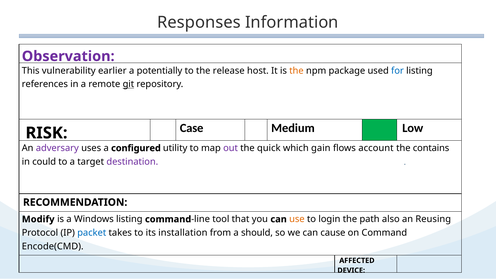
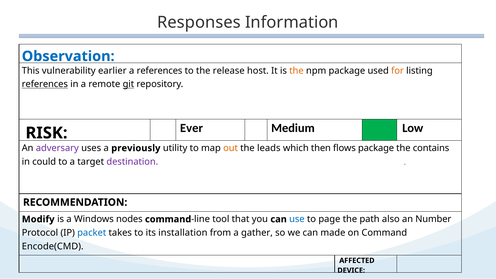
Observation colour: purple -> blue (68, 56)
a potentially: potentially -> references (160, 71)
for colour: blue -> orange (397, 71)
references underline: none -> present (45, 84)
Case: Case -> Ever (191, 128)
configured: configured -> previously (136, 148)
out colour: purple -> orange (231, 148)
quick: quick -> leads (269, 148)
gain: gain -> then (321, 148)
flows account: account -> package (376, 148)
Windows listing: listing -> nodes (129, 219)
use colour: orange -> blue (297, 219)
login: login -> page (329, 219)
Reusing: Reusing -> Number (433, 219)
should: should -> gather (257, 233)
cause: cause -> made (333, 233)
